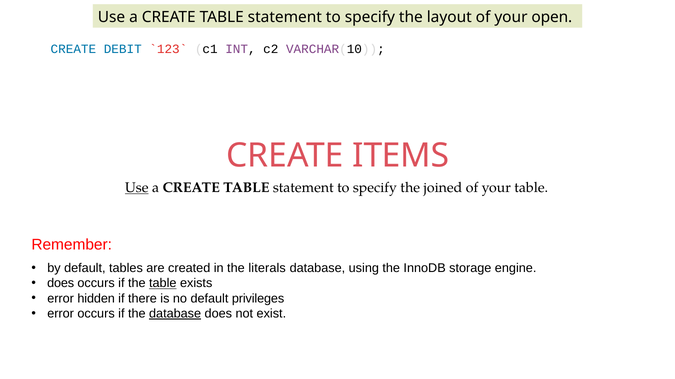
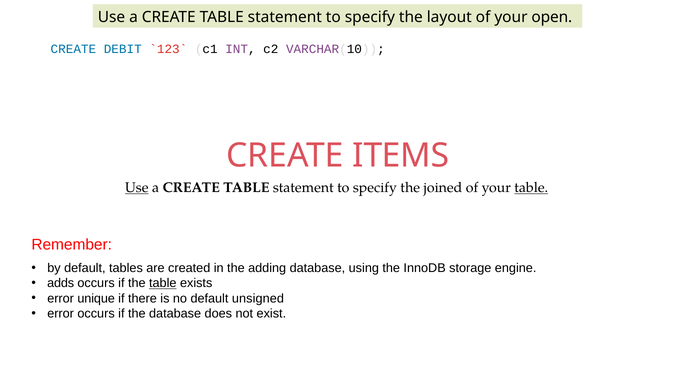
table underline: none -> present (531, 188)
literals: literals -> adding (267, 269)
does: does -> adds (61, 284)
hidden: hidden -> unique (96, 299)
privileges: privileges -> unsigned (258, 299)
database underline: present -> none (175, 314)
